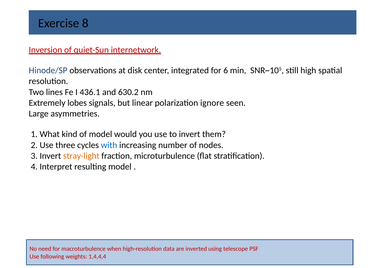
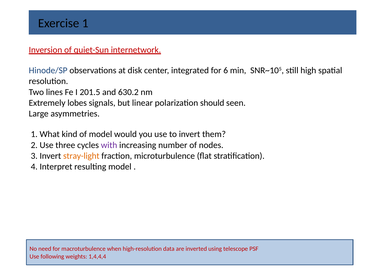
Exercise 8: 8 -> 1 (85, 23)
436.1: 436.1 -> 201.5 (90, 92)
ignore: ignore -> should (212, 103)
with colour: blue -> purple (109, 145)
